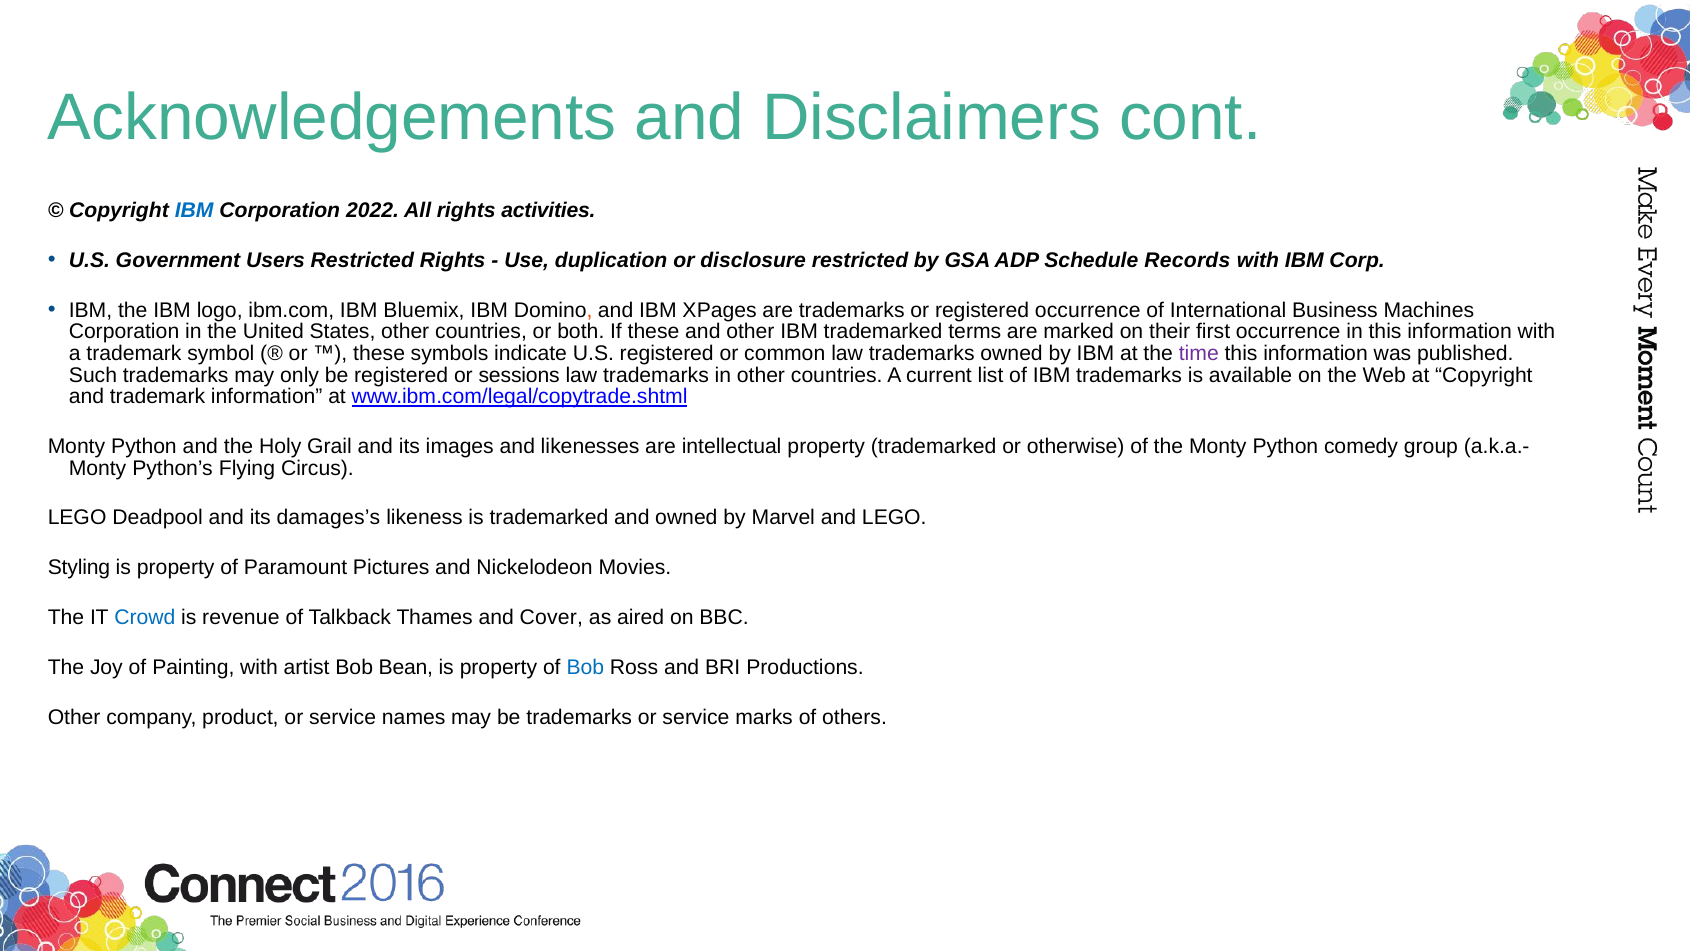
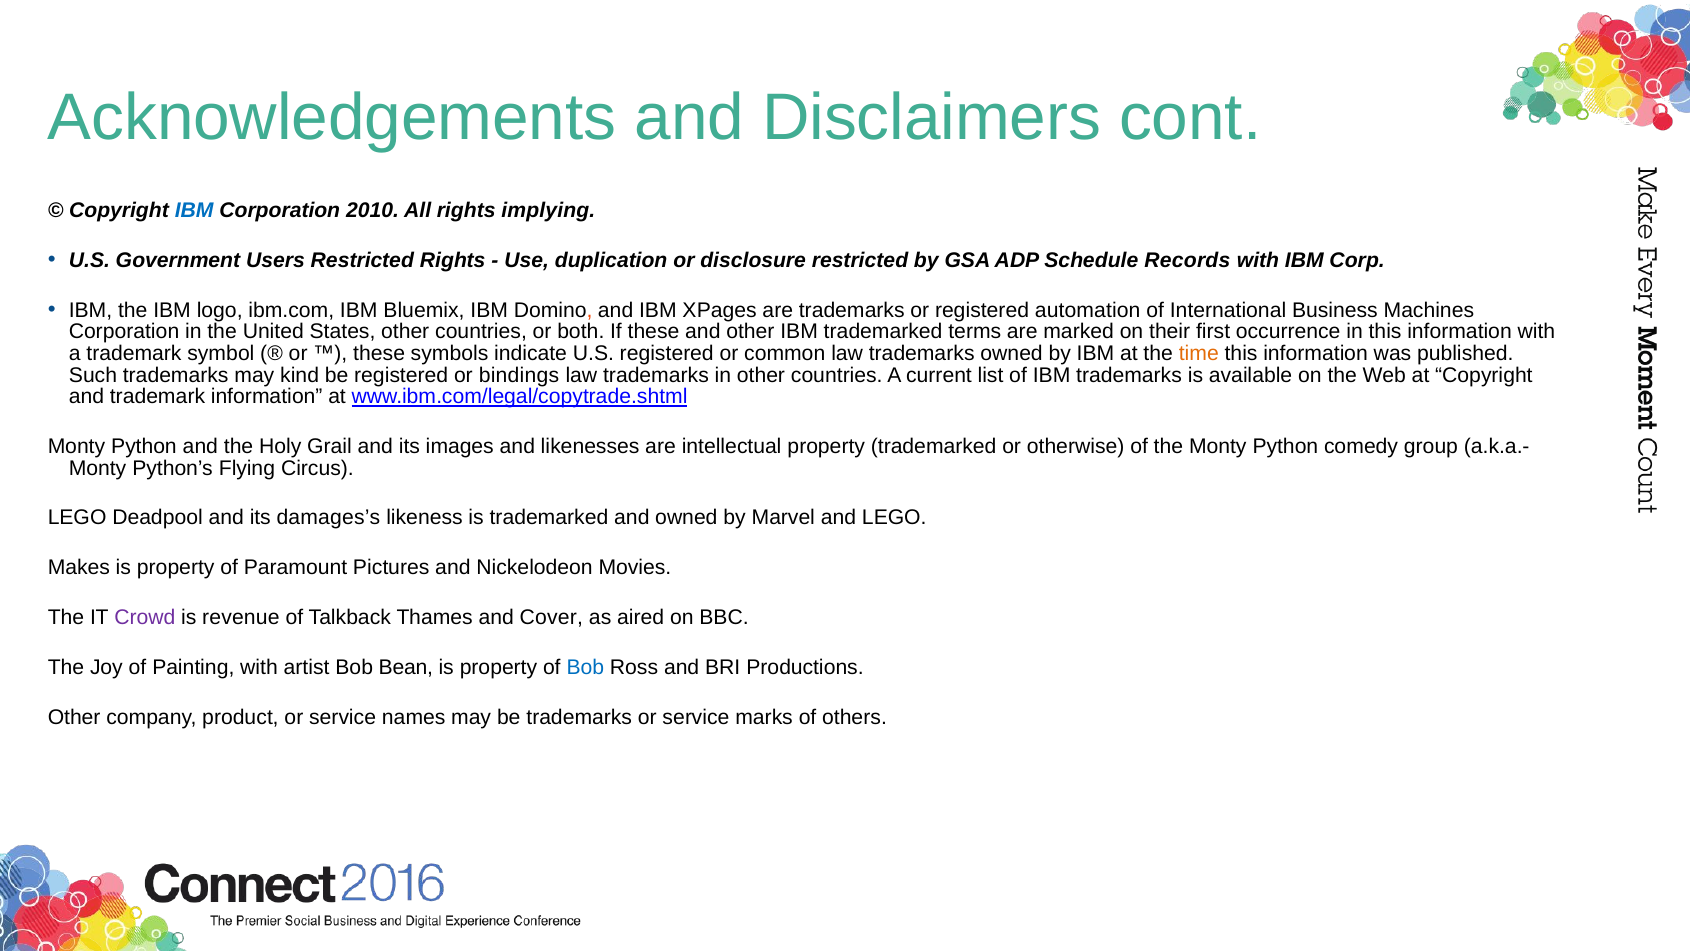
2022: 2022 -> 2010 (373, 211)
activities: activities -> implying (548, 211)
registered occurrence: occurrence -> automation (1088, 310)
time colour: purple -> orange (1199, 353)
only: only -> kind (300, 375)
sessions: sessions -> bindings (519, 375)
Styling: Styling -> Makes (79, 567)
Crowd colour: blue -> purple (145, 617)
